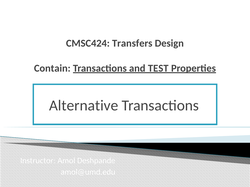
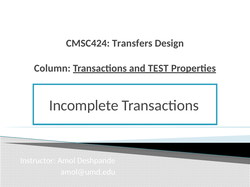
Contain: Contain -> Column (52, 68)
Alternative: Alternative -> Incomplete (84, 106)
